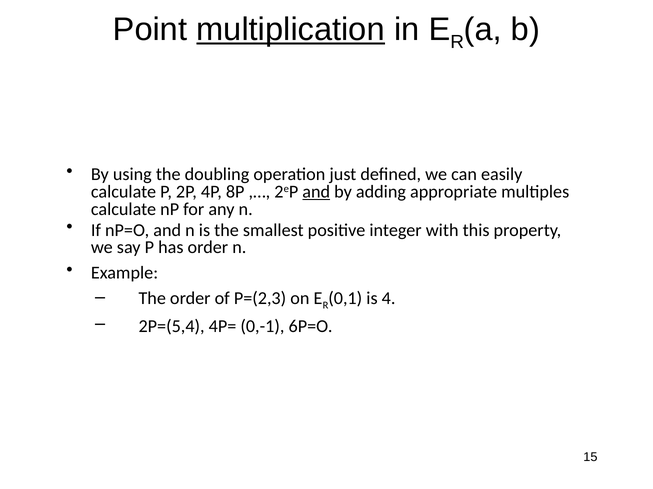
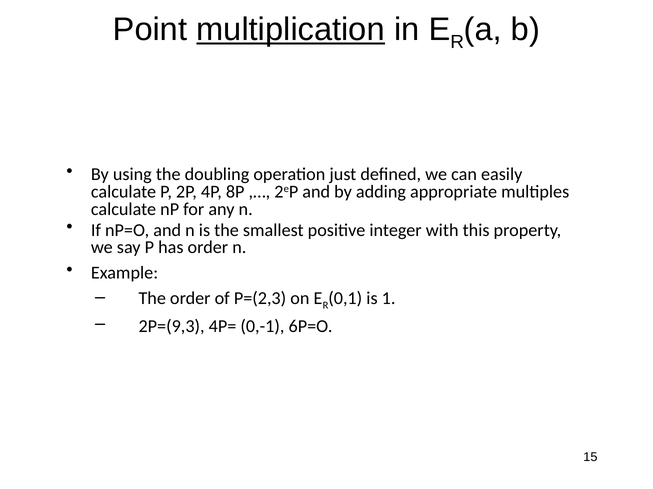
and underline: present -> none (316, 192)
4: 4 -> 1 (389, 299)
2P=(5,4: 2P=(5,4 -> 2P=(9,3 (172, 327)
